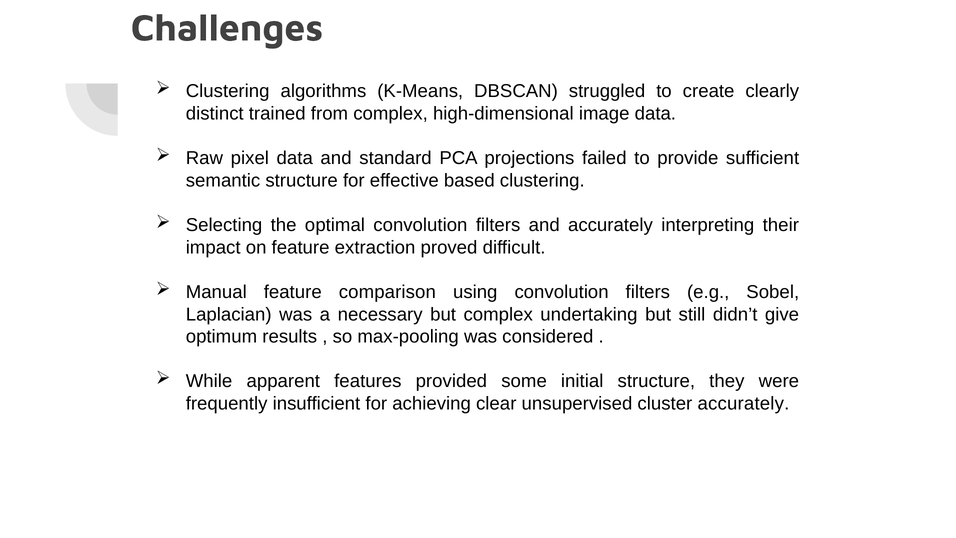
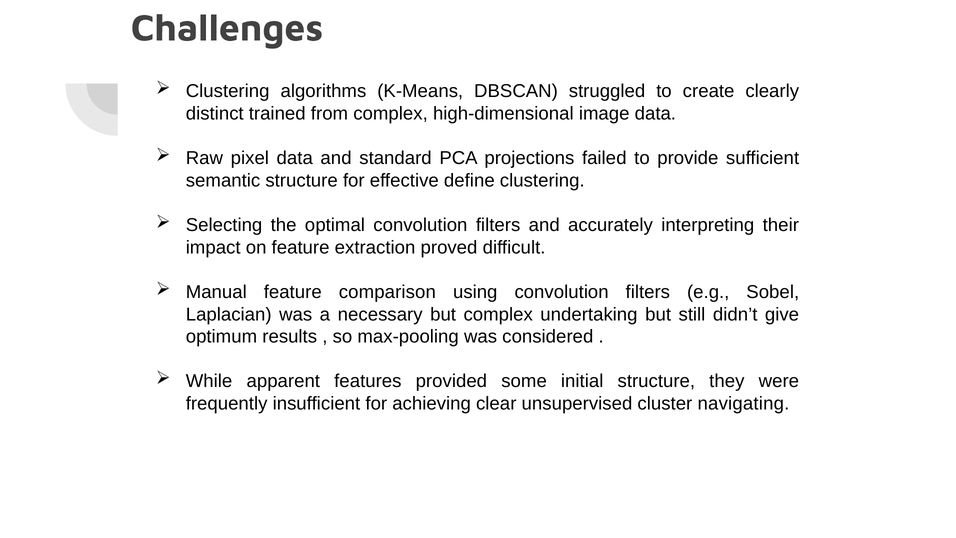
based: based -> define (469, 180)
cluster accurately: accurately -> navigating (743, 404)
